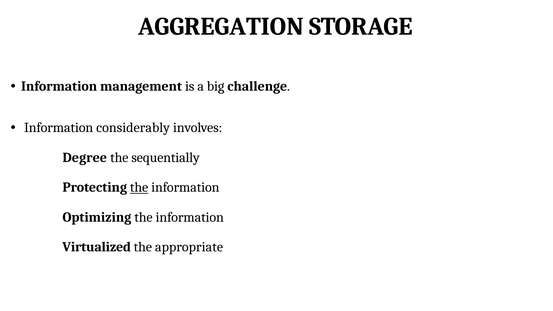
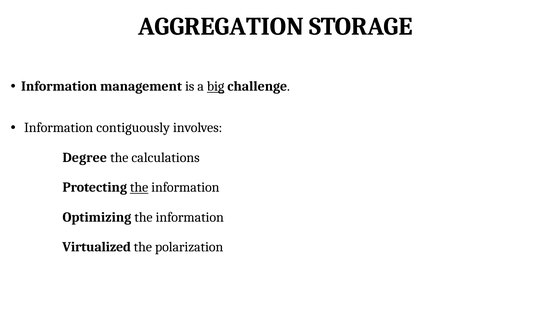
big underline: none -> present (216, 86)
considerably: considerably -> contiguously (133, 128)
sequentially: sequentially -> calculations (166, 158)
appropriate: appropriate -> polarization (189, 247)
